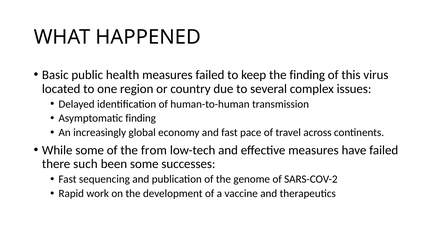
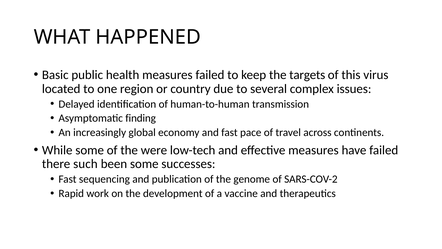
the finding: finding -> targets (307, 75)
from: from -> were (154, 150)
